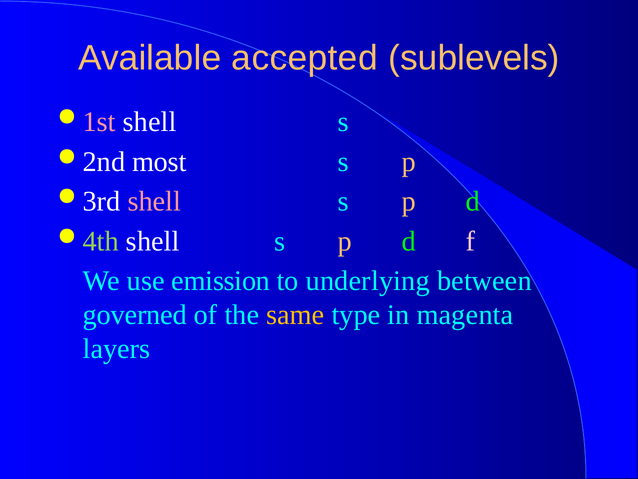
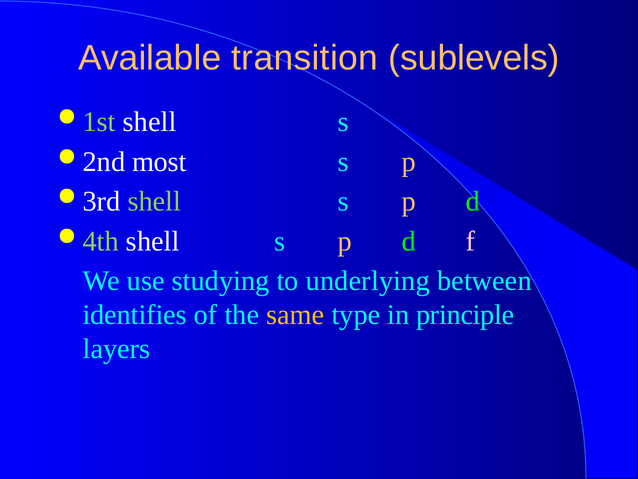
accepted: accepted -> transition (305, 58)
1st colour: pink -> light green (99, 122)
shell colour: pink -> light green (154, 201)
emission: emission -> studying (221, 281)
governed: governed -> identifies (135, 315)
magenta: magenta -> principle (465, 315)
